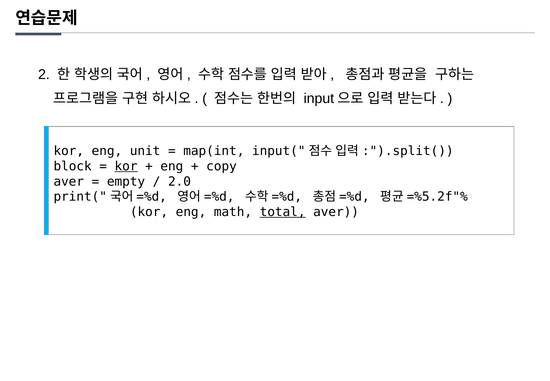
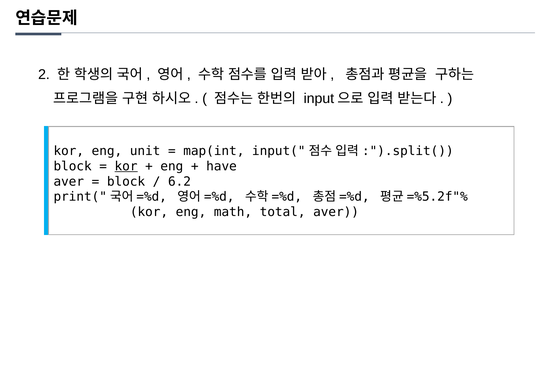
copy: copy -> have (222, 166)
empty: empty -> block (126, 181)
2.0: 2.0 -> 6.2 (179, 181)
total underline: present -> none (283, 212)
